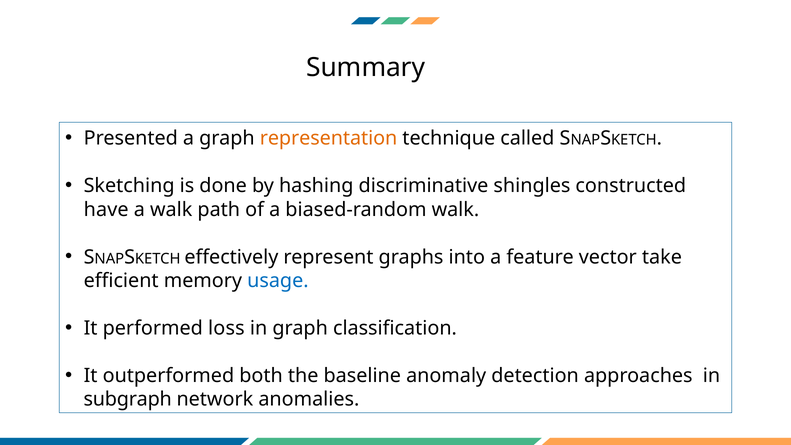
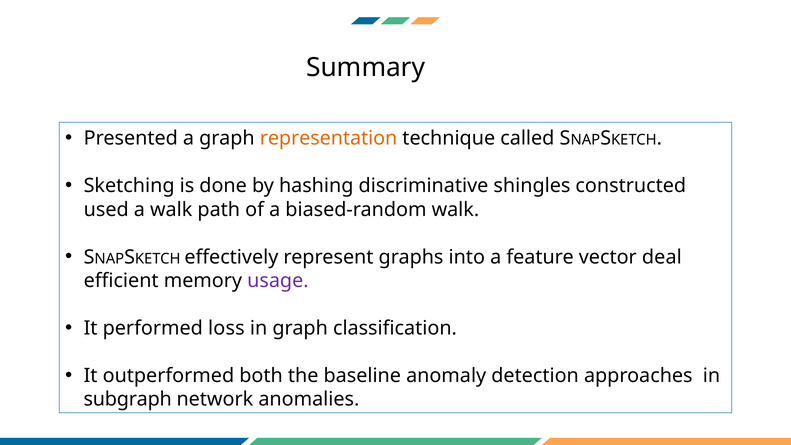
have: have -> used (106, 210)
take: take -> deal (662, 257)
usage colour: blue -> purple (278, 281)
